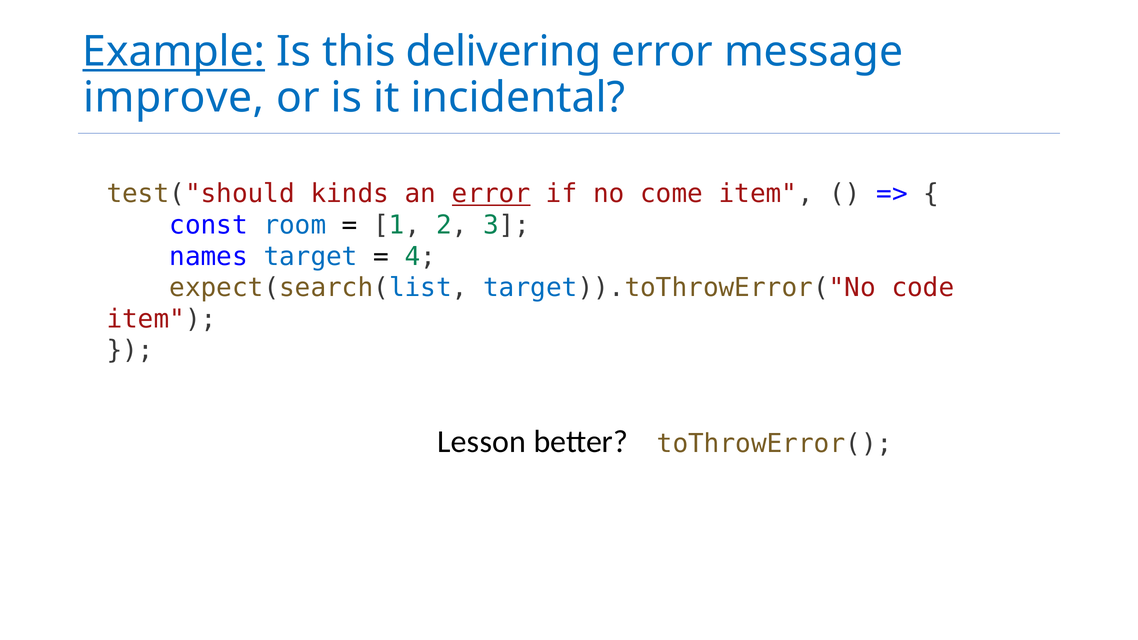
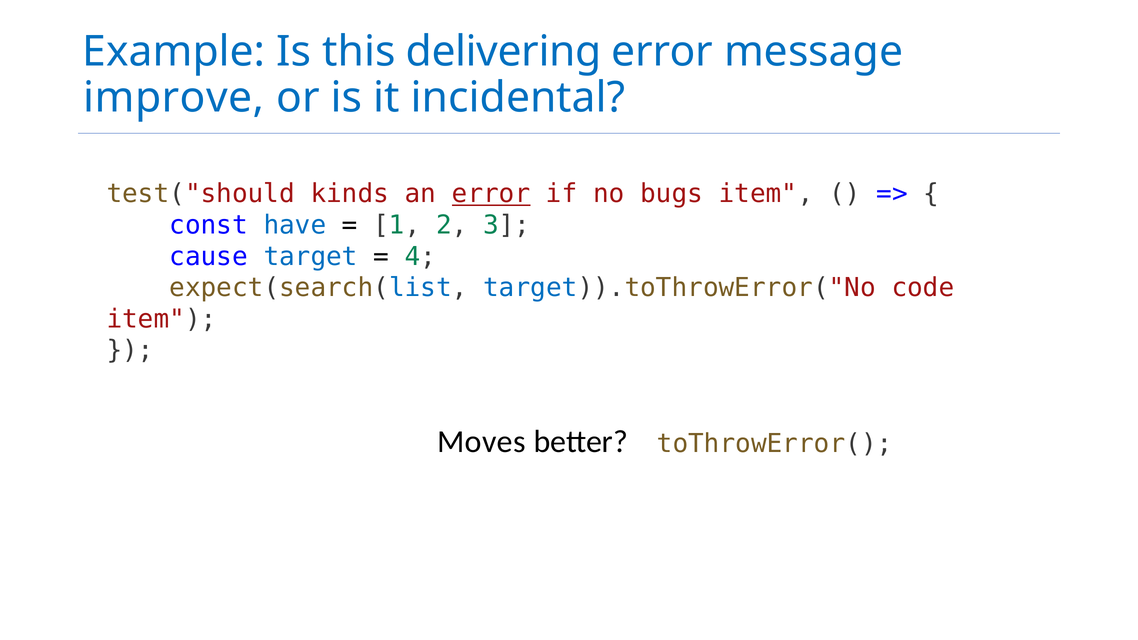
Example underline: present -> none (174, 52)
come: come -> bugs (672, 194)
room: room -> have (295, 225)
names: names -> cause (209, 256)
Lesson: Lesson -> Moves (482, 442)
